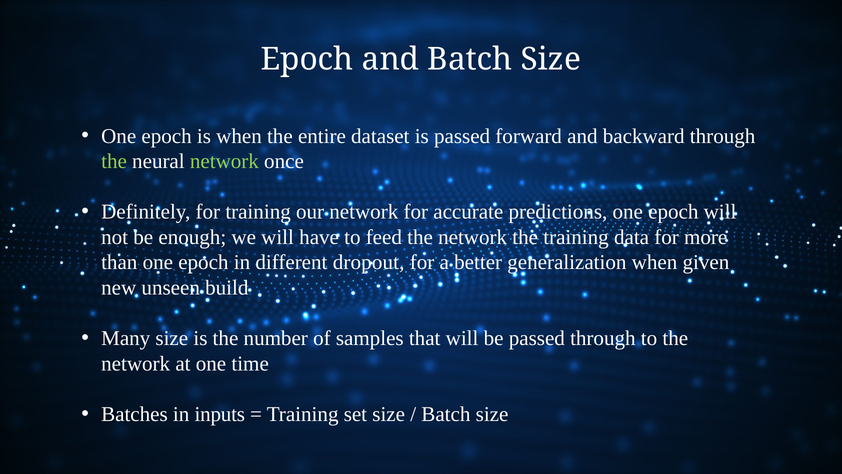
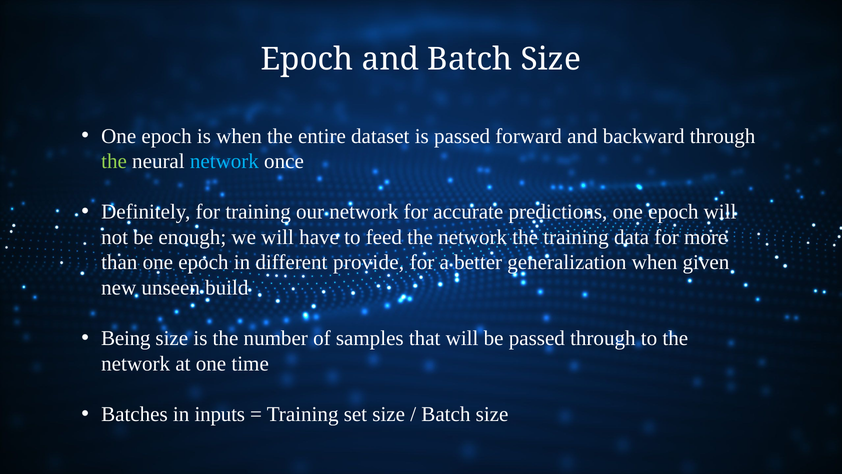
network colour: light green -> light blue (224, 161)
dropout: dropout -> provide (369, 262)
Many: Many -> Being (126, 338)
